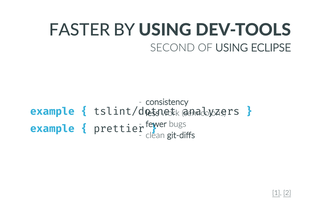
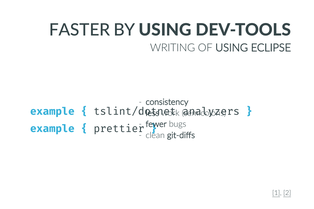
SECOND: SECOND -> WRITING (173, 48)
